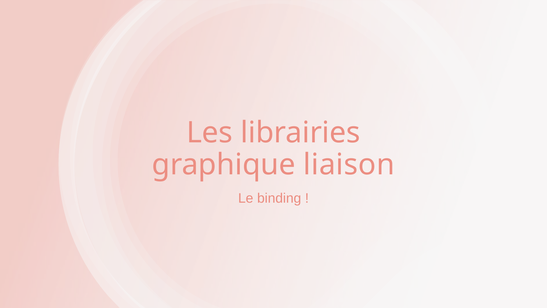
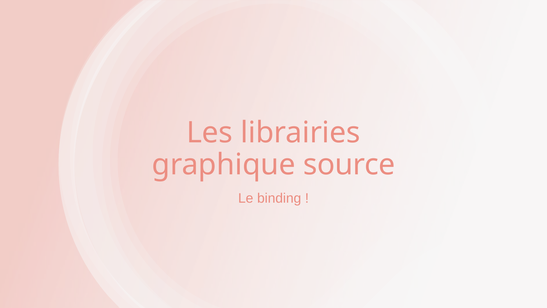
liaison: liaison -> source (349, 165)
